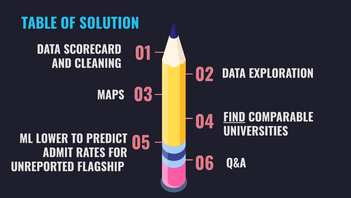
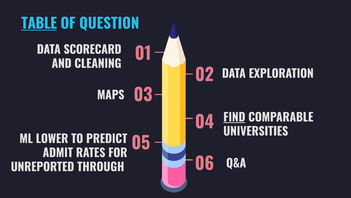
TABLE underline: none -> present (39, 24)
SOLUTION: SOLUTION -> QUESTION (109, 24)
FLAGSHIP: FLAGSHIP -> THROUGH (101, 167)
